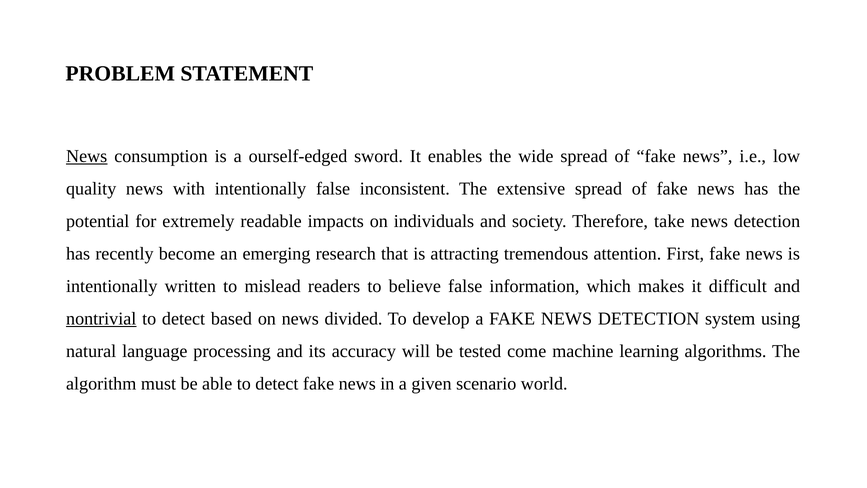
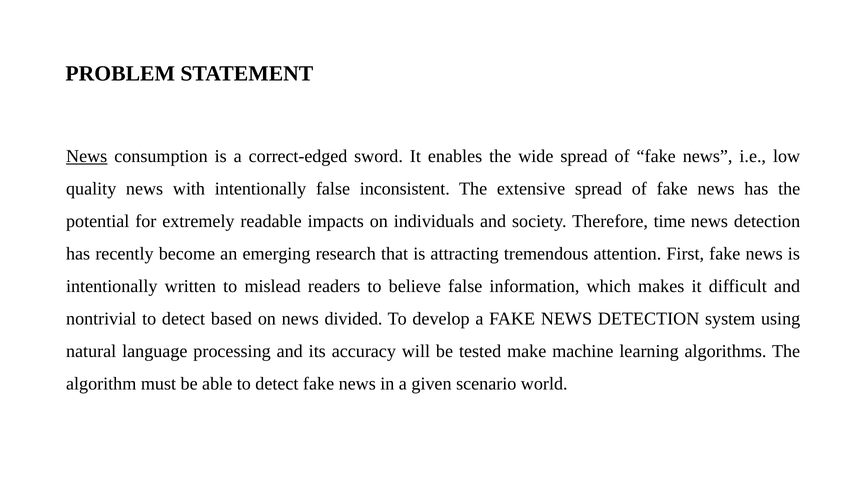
ourself-edged: ourself-edged -> correct-edged (298, 156)
take: take -> time (670, 221)
nontrivial underline: present -> none (101, 319)
come: come -> make (527, 351)
